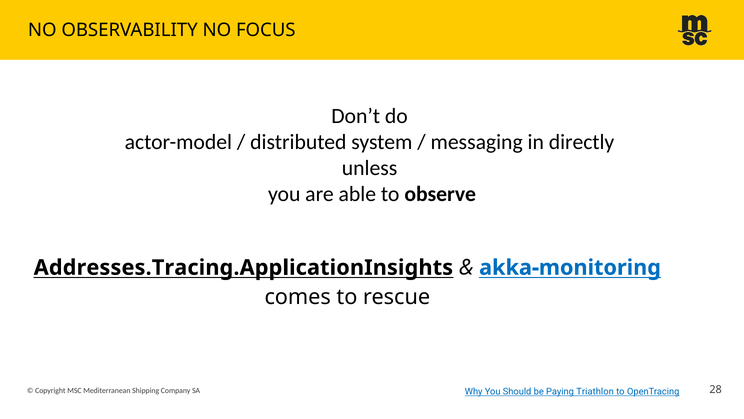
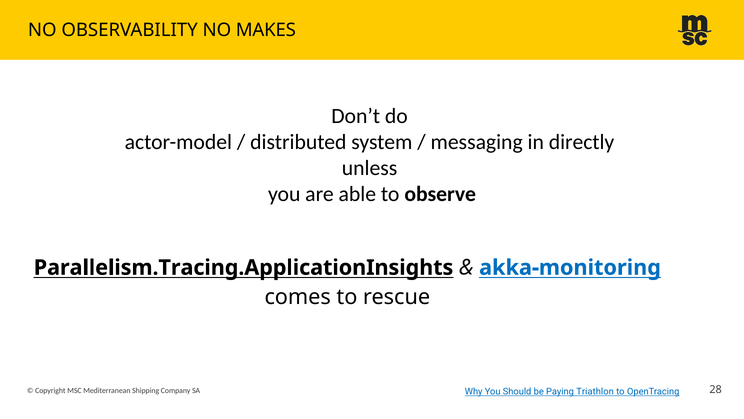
FOCUS: FOCUS -> MAKES (266, 30)
Addresses.Tracing.ApplicationInsights: Addresses.Tracing.ApplicationInsights -> Parallelism.Tracing.ApplicationInsights (244, 267)
